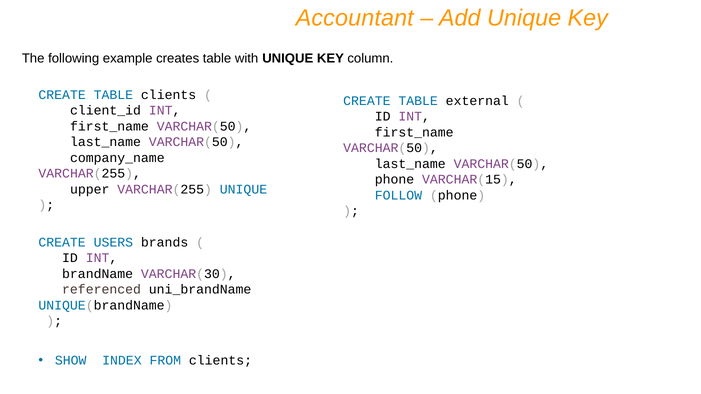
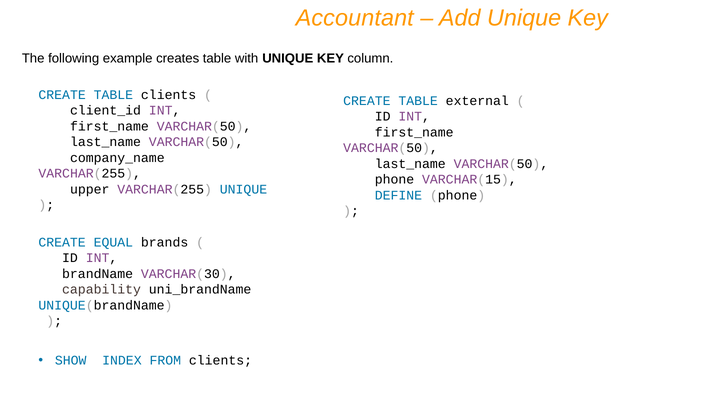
FOLLOW: FOLLOW -> DEFINE (398, 196)
USERS: USERS -> EQUAL (113, 243)
referenced: referenced -> capability (102, 290)
